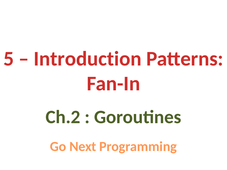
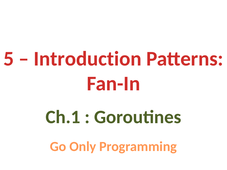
Ch.2: Ch.2 -> Ch.1 (63, 117)
Next: Next -> Only (83, 147)
